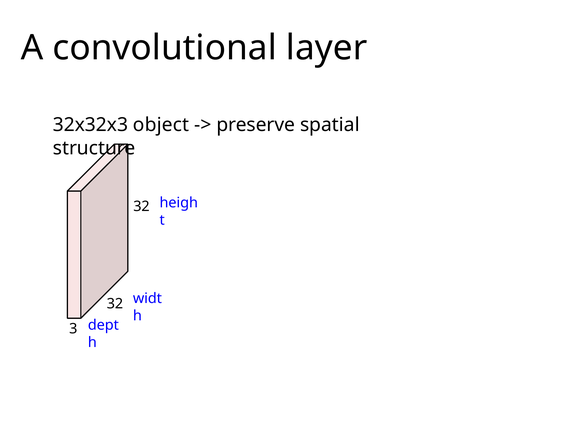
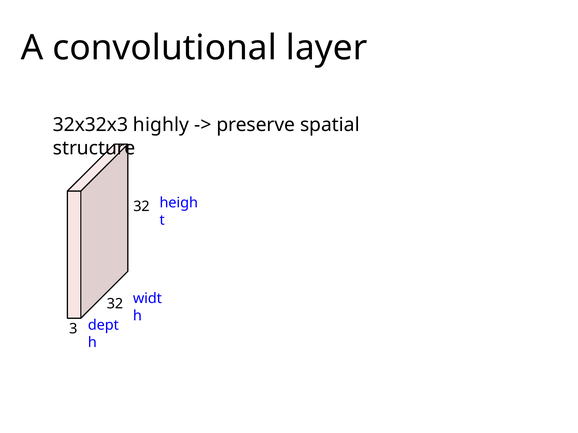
object: object -> highly (161, 125)
